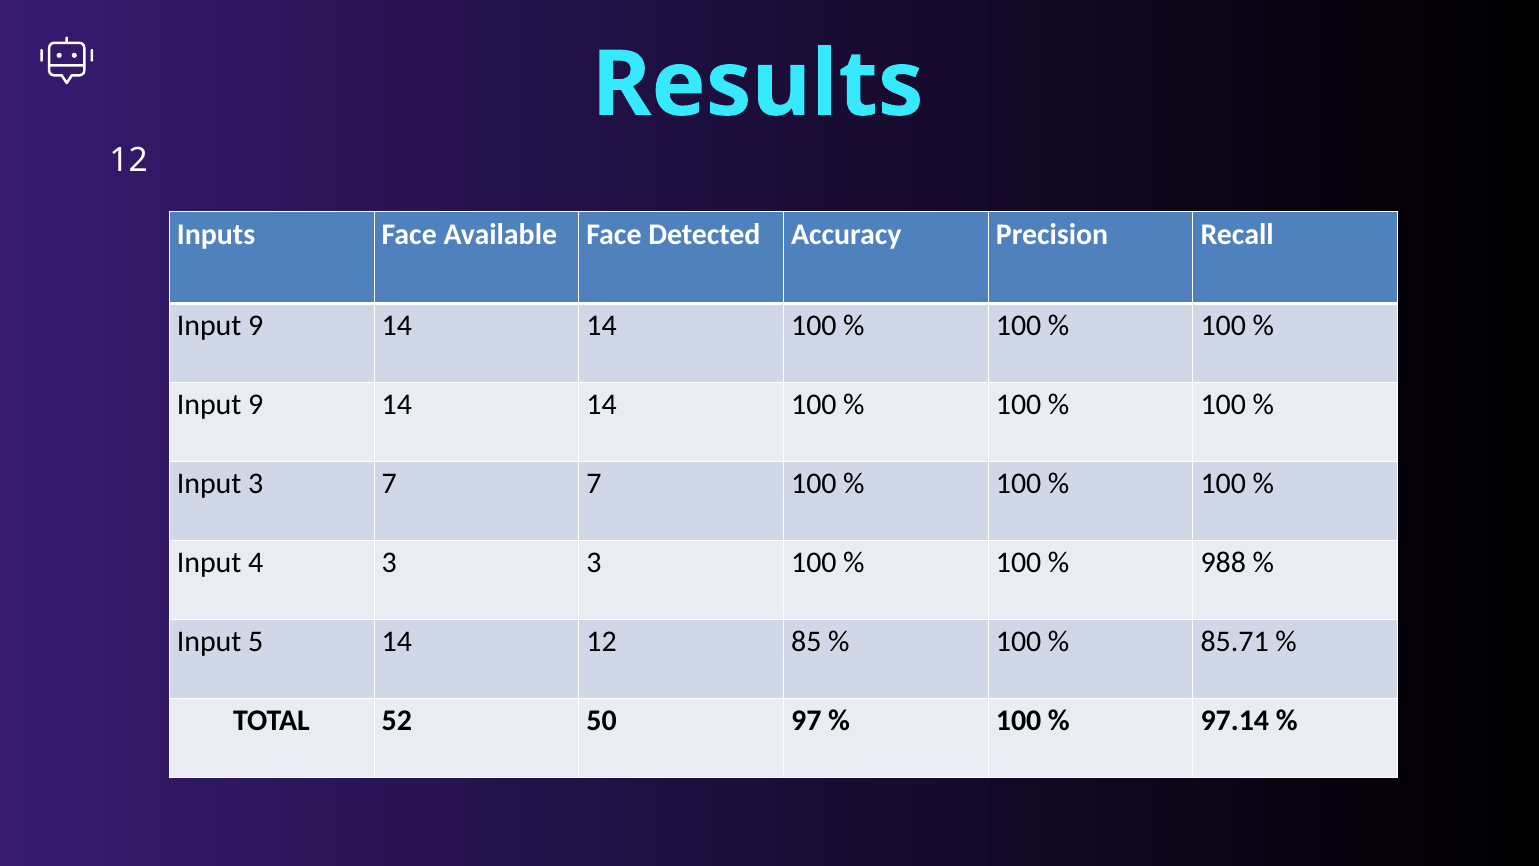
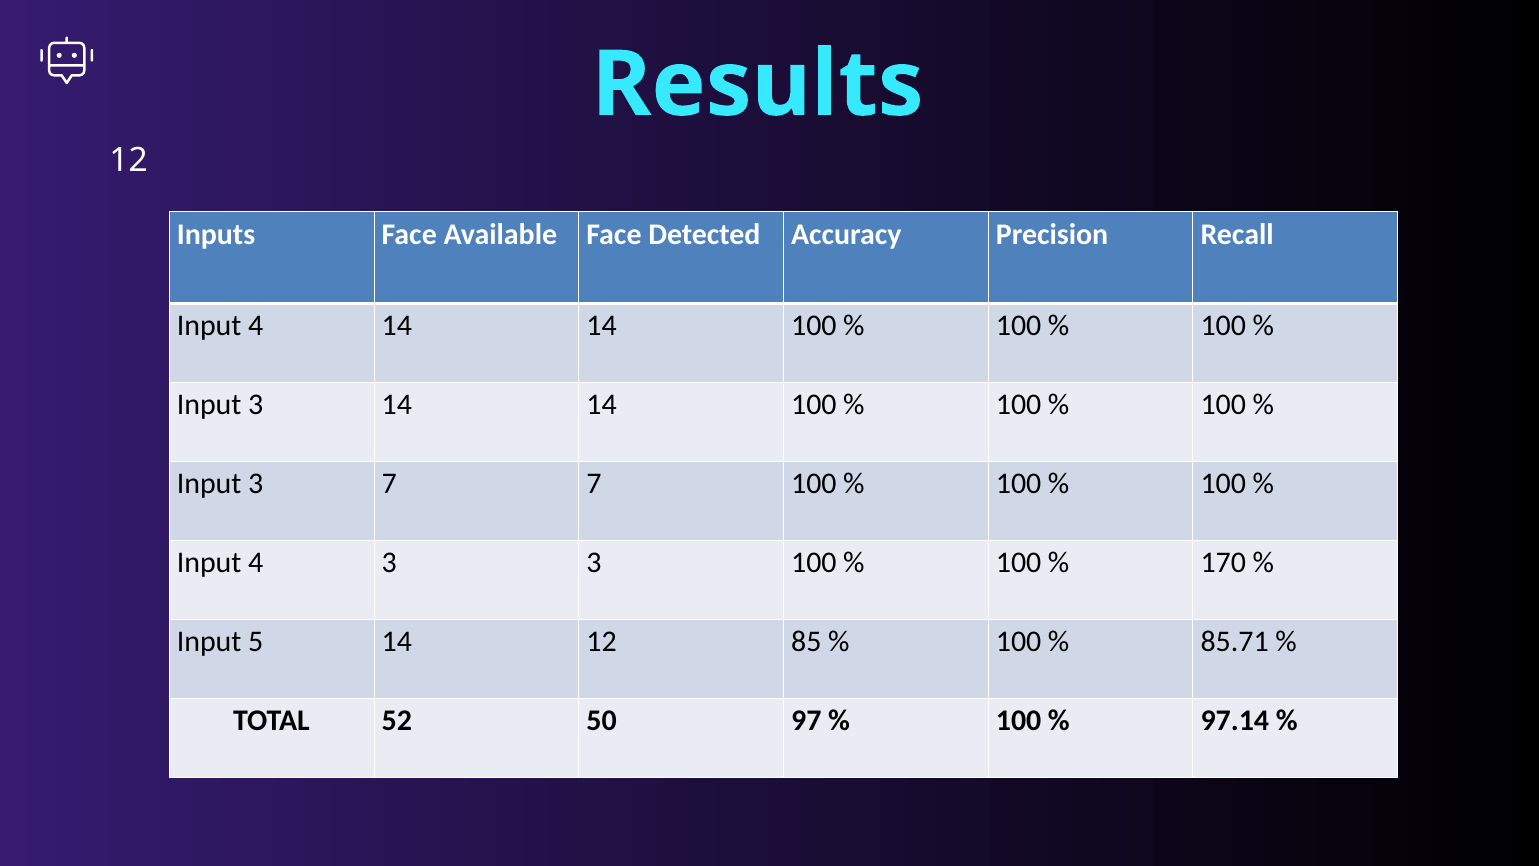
9: 9 -> 4 (256, 326)
9: 9 -> 3 (256, 405)
988: 988 -> 170 (1223, 563)
